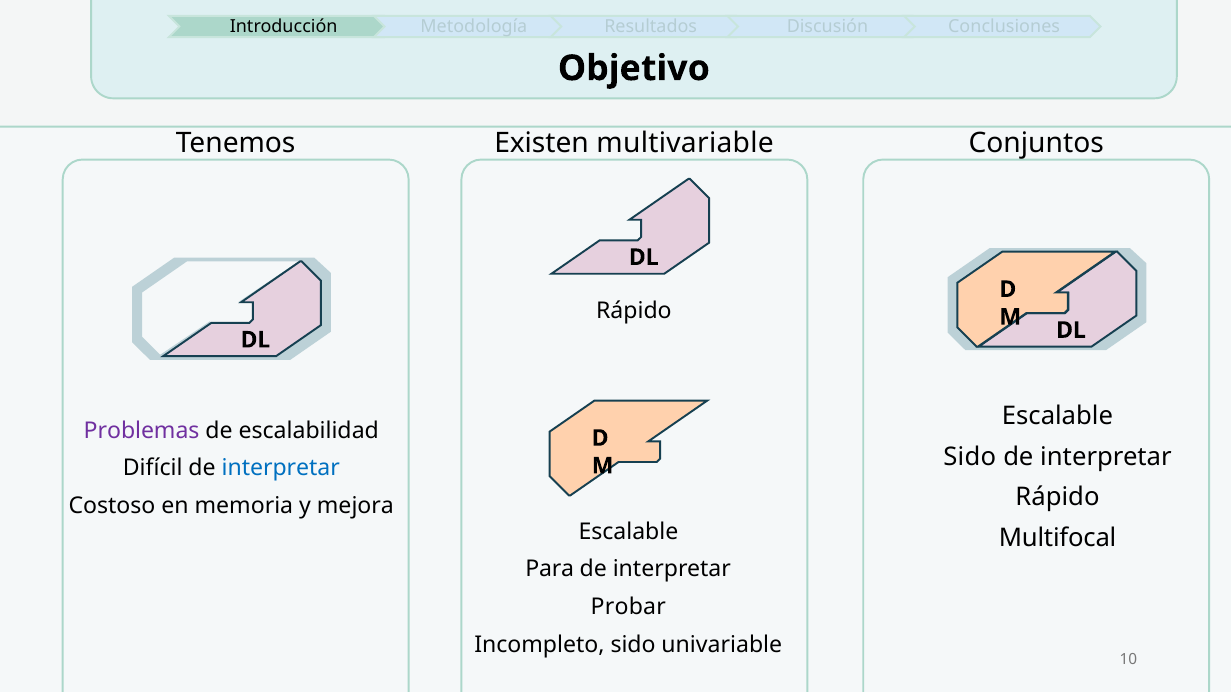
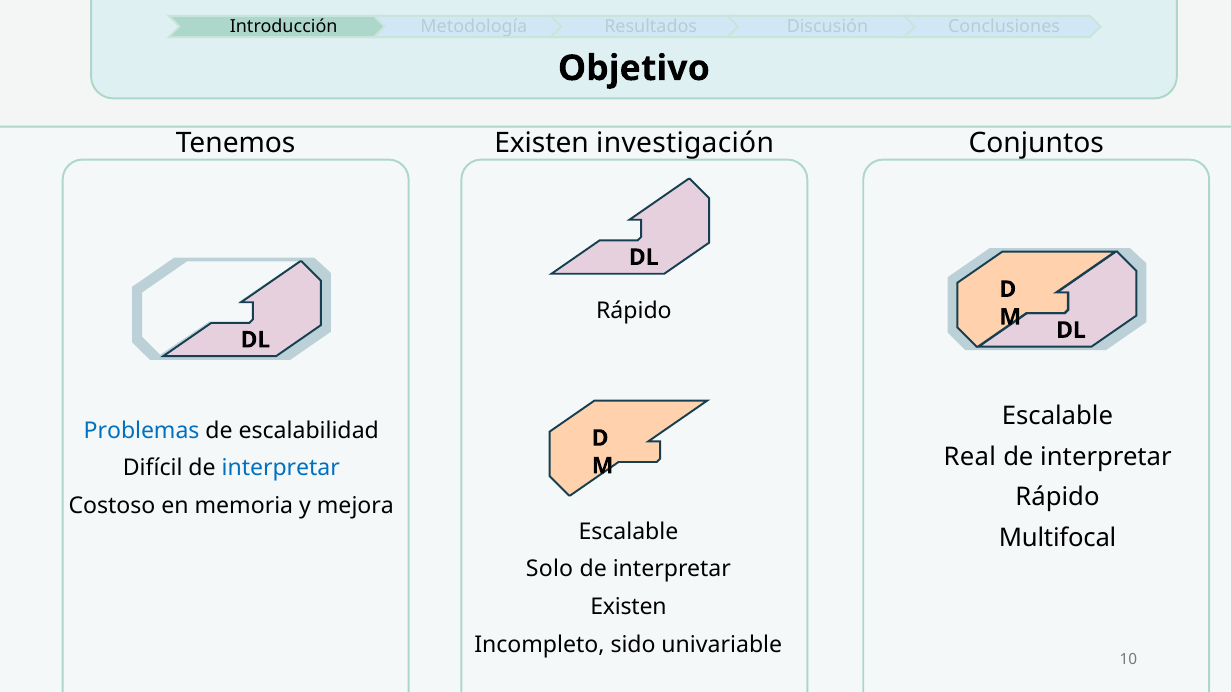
multivariable: multivariable -> investigación (685, 143)
Problemas colour: purple -> blue (142, 431)
Sido: Sido -> Real (970, 457)
Para: Para -> Solo (550, 570)
Probar: Probar -> Existen (629, 607)
